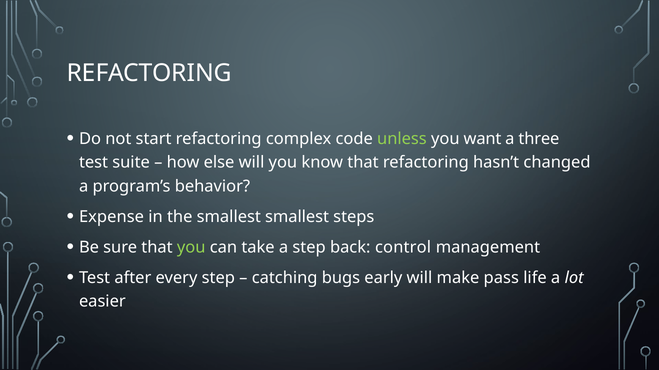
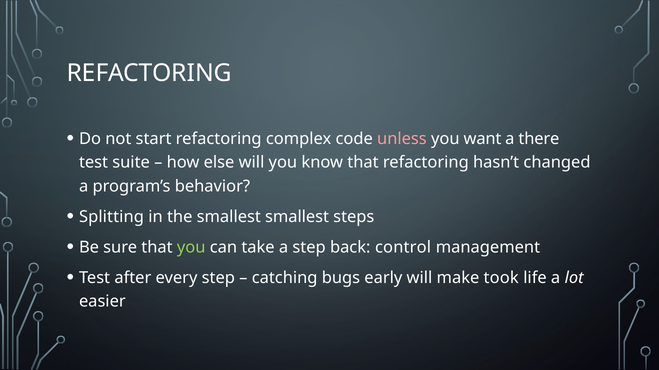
unless colour: light green -> pink (402, 139)
three: three -> there (539, 139)
Expense: Expense -> Splitting (111, 217)
pass: pass -> took (501, 278)
